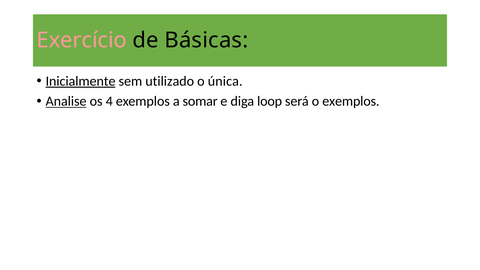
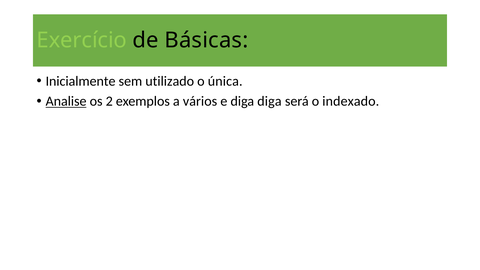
Exercício colour: pink -> light green (82, 40)
Inicialmente underline: present -> none (81, 81)
4: 4 -> 2 (109, 101)
somar: somar -> vários (200, 101)
diga loop: loop -> diga (269, 101)
o exemplos: exemplos -> indexado (351, 101)
